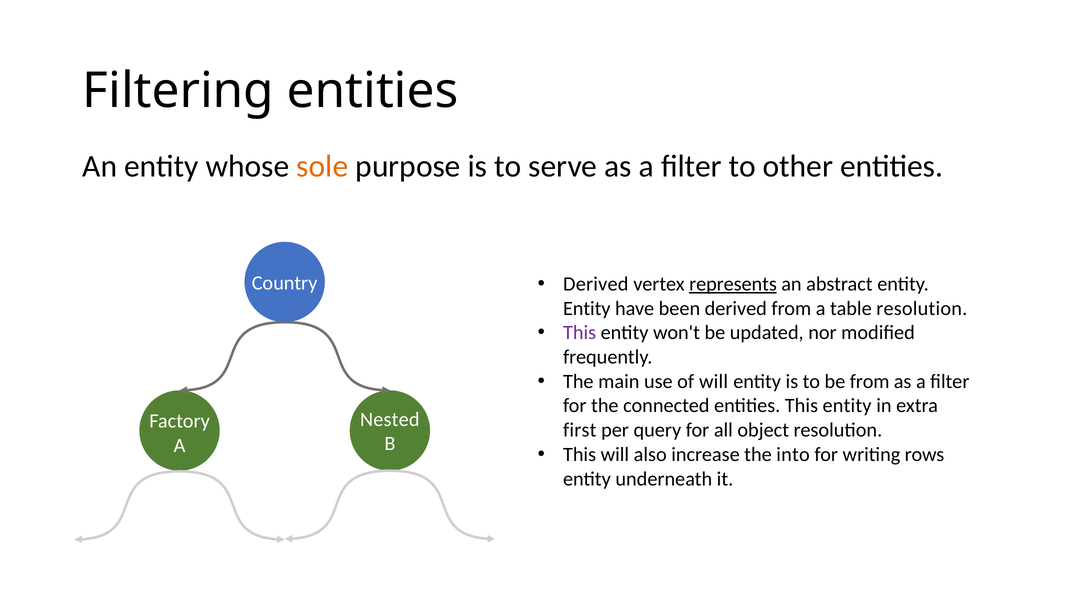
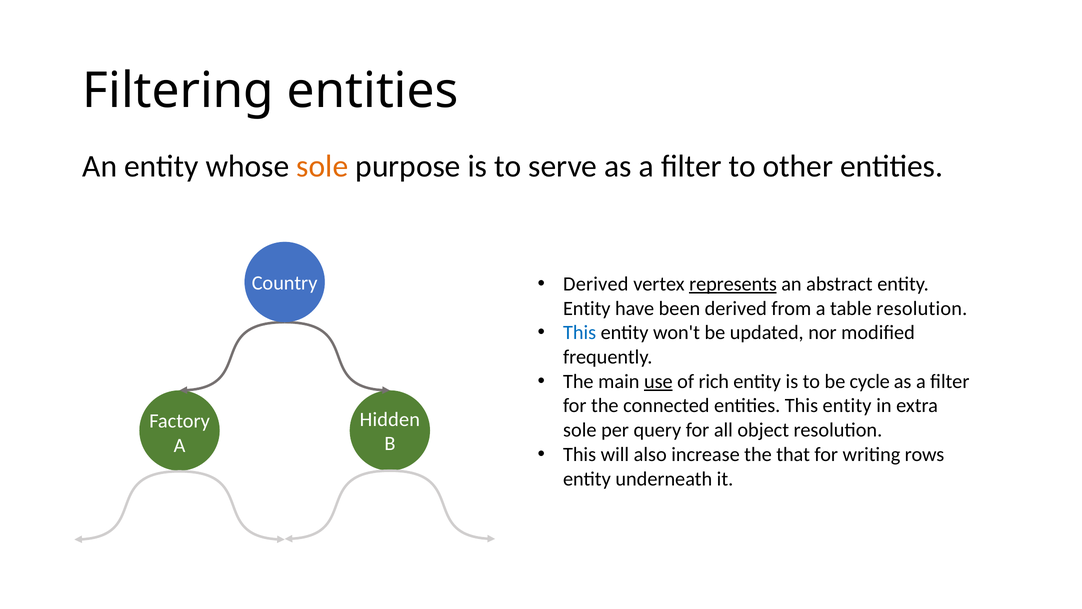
This colour: purple -> blue (580, 333)
use underline: none -> present (658, 381)
of will: will -> rich (714, 381)
be from: from -> cycle (870, 381)
Nested: Nested -> Hidden (390, 419)
first: first -> sole (580, 430)
into: into -> that (793, 454)
